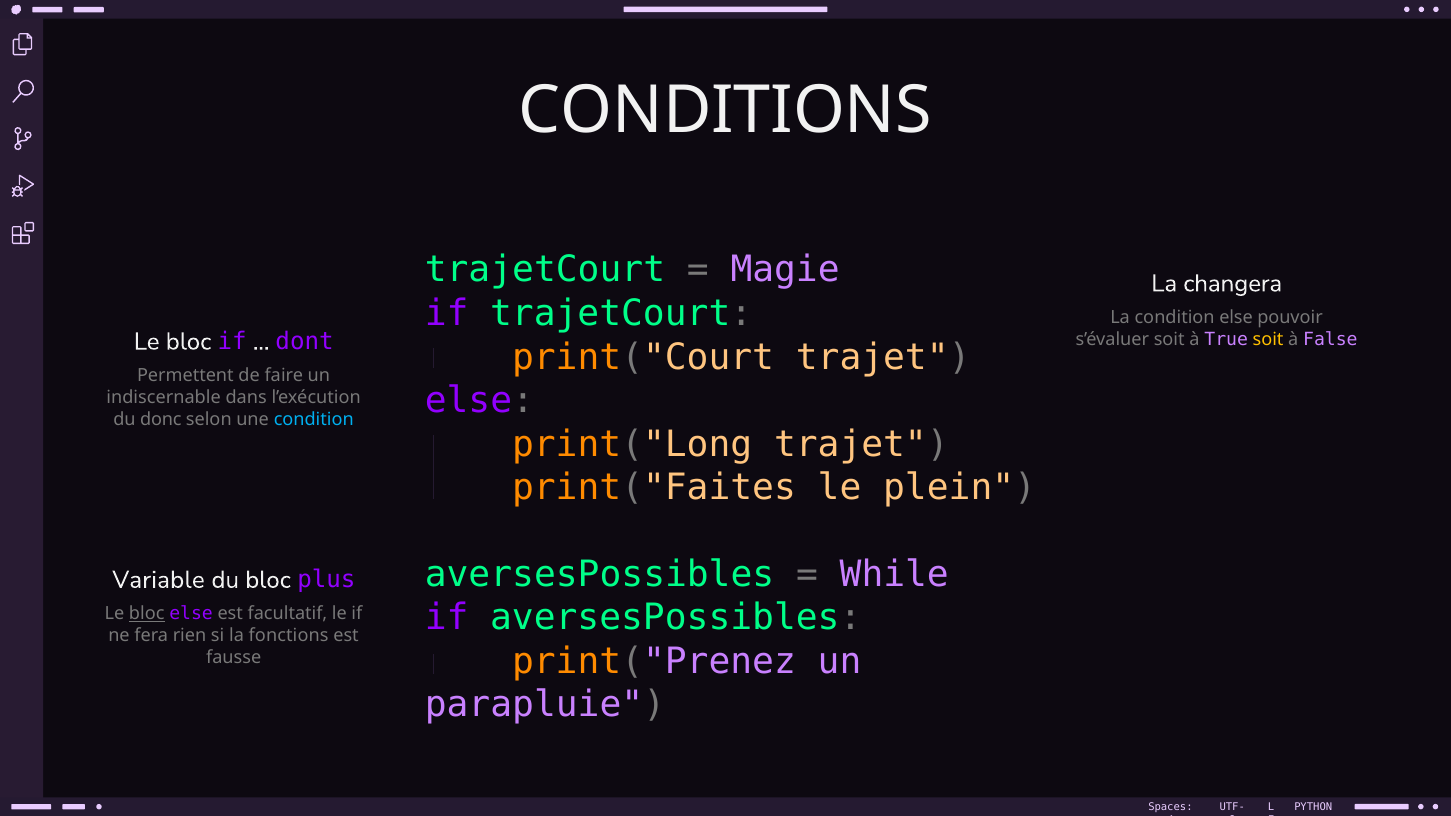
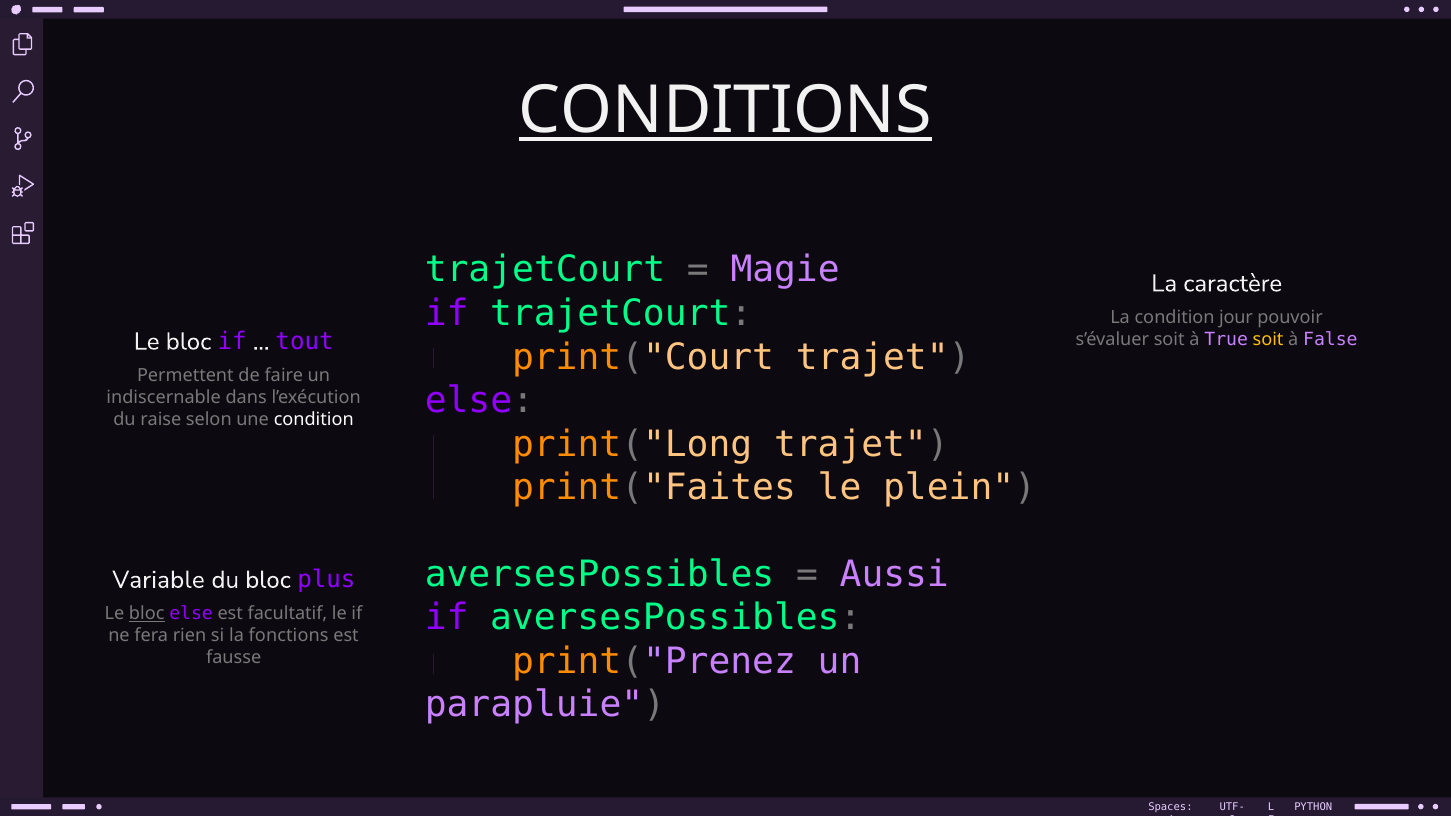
CONDITIONS underline: none -> present (725, 110)
changera: changera -> caractère (1233, 283)
condition else: else -> jour (1236, 318)
dont: dont -> tout (305, 342)
donc: donc -> raise (161, 419)
condition colour: light blue -> white (314, 419)
While: While -> Aussi (894, 574)
